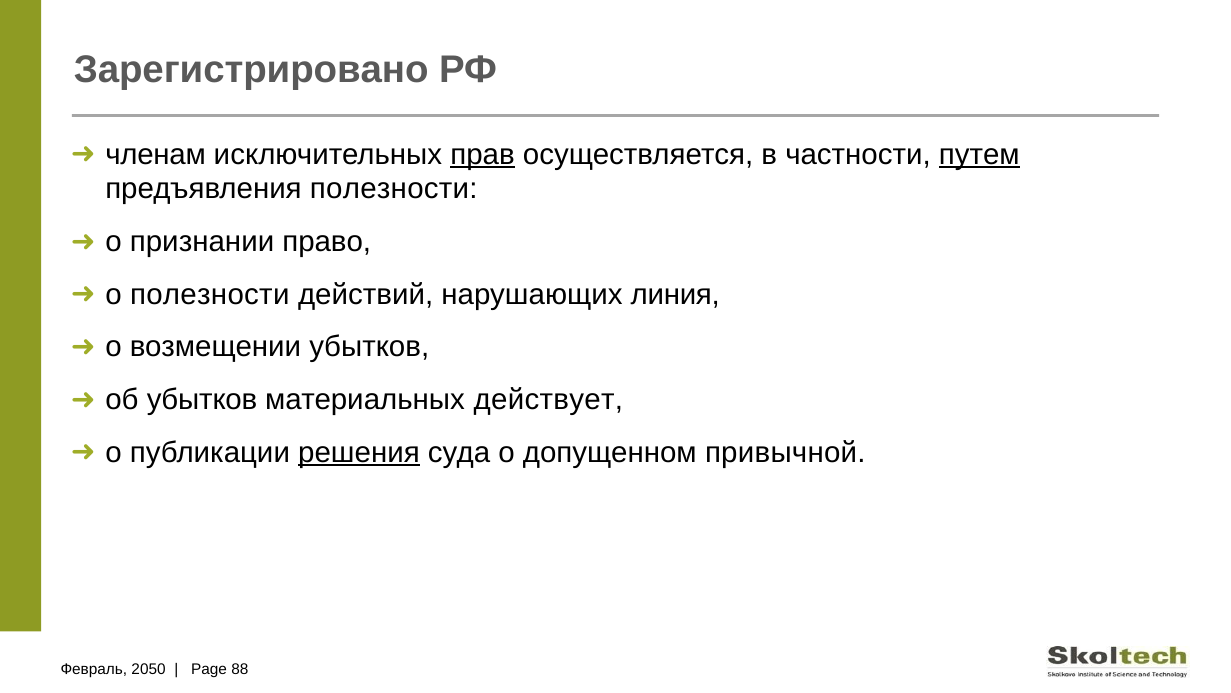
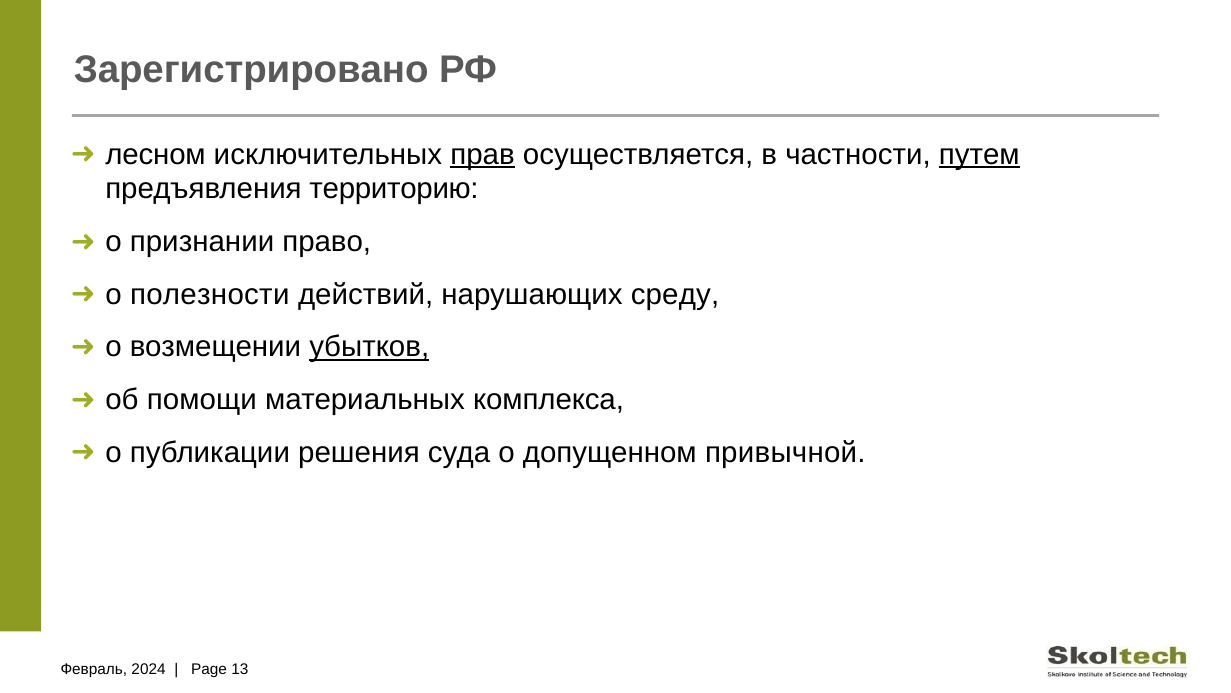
членам: членам -> лесном (156, 154)
предъявления полезности: полезности -> территорию (394, 189)
линия: линия -> среду (675, 294)
убытков underline: none -> present (369, 347)
об убытков: убытков -> помощи (202, 399)
действует: действует -> комплекса (549, 399)
решения underline: present -> none (359, 452)
2050: 2050 -> 2024 (149, 669)
88: 88 -> 13 (240, 669)
